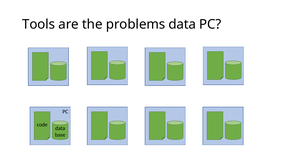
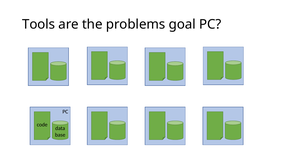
problems data: data -> goal (182, 24)
